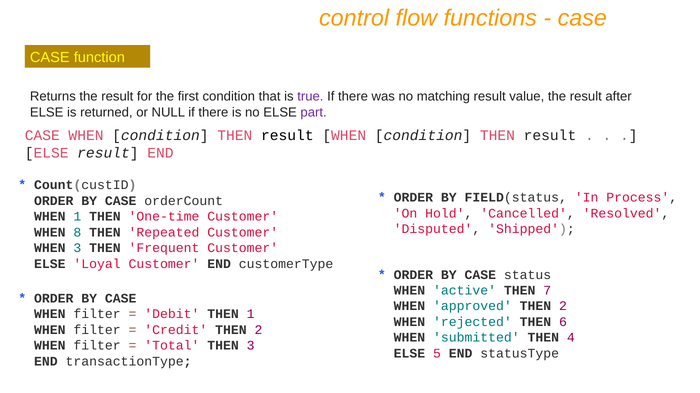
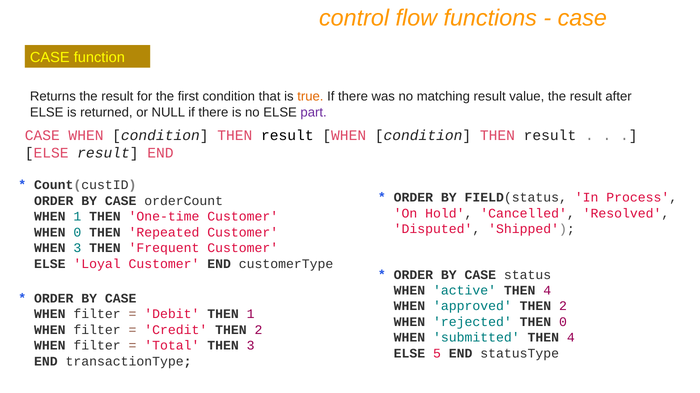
true colour: purple -> orange (310, 97)
WHEN 8: 8 -> 0 (77, 233)
active THEN 7: 7 -> 4 (547, 291)
THEN 6: 6 -> 0 (563, 322)
